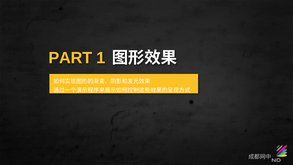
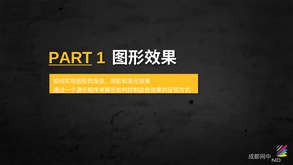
PART underline: none -> present (70, 58)
